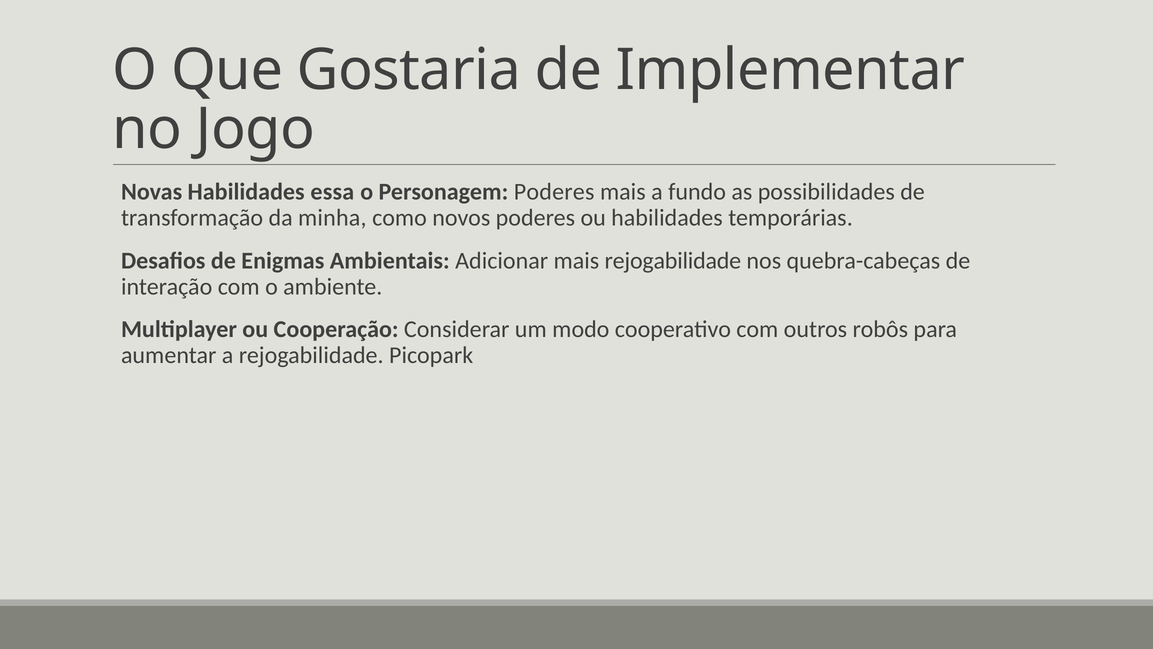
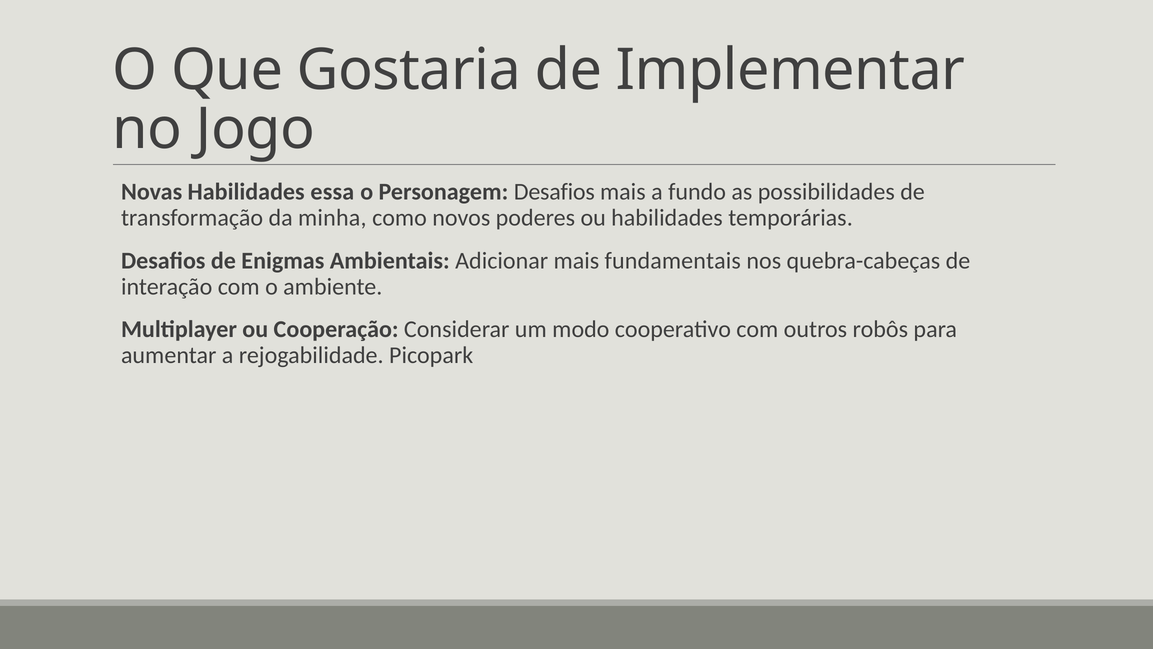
Personagem Poderes: Poderes -> Desafios (554, 192)
mais rejogabilidade: rejogabilidade -> fundamentais (673, 261)
